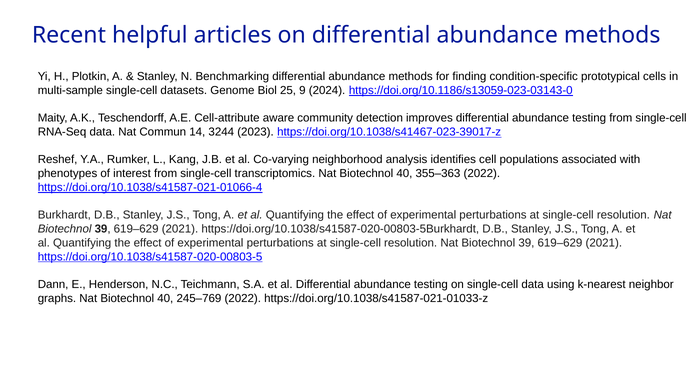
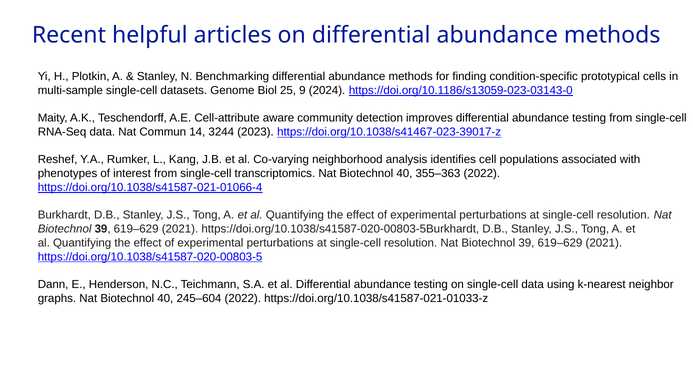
245–769: 245–769 -> 245–604 (199, 298)
